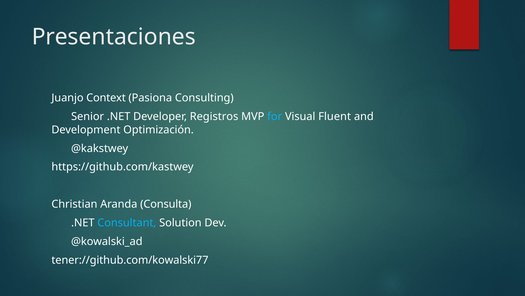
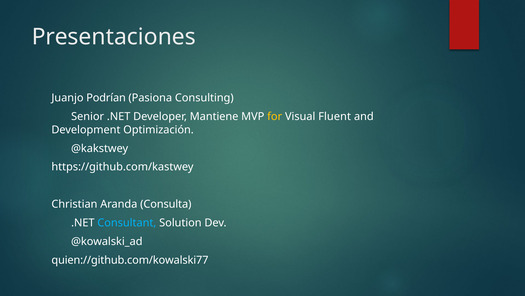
Context: Context -> Podrían (106, 98)
Registros: Registros -> Mantiene (214, 116)
for colour: light blue -> yellow (275, 116)
tener://github.com/kowalski77: tener://github.com/kowalski77 -> quien://github.com/kowalski77 (130, 260)
